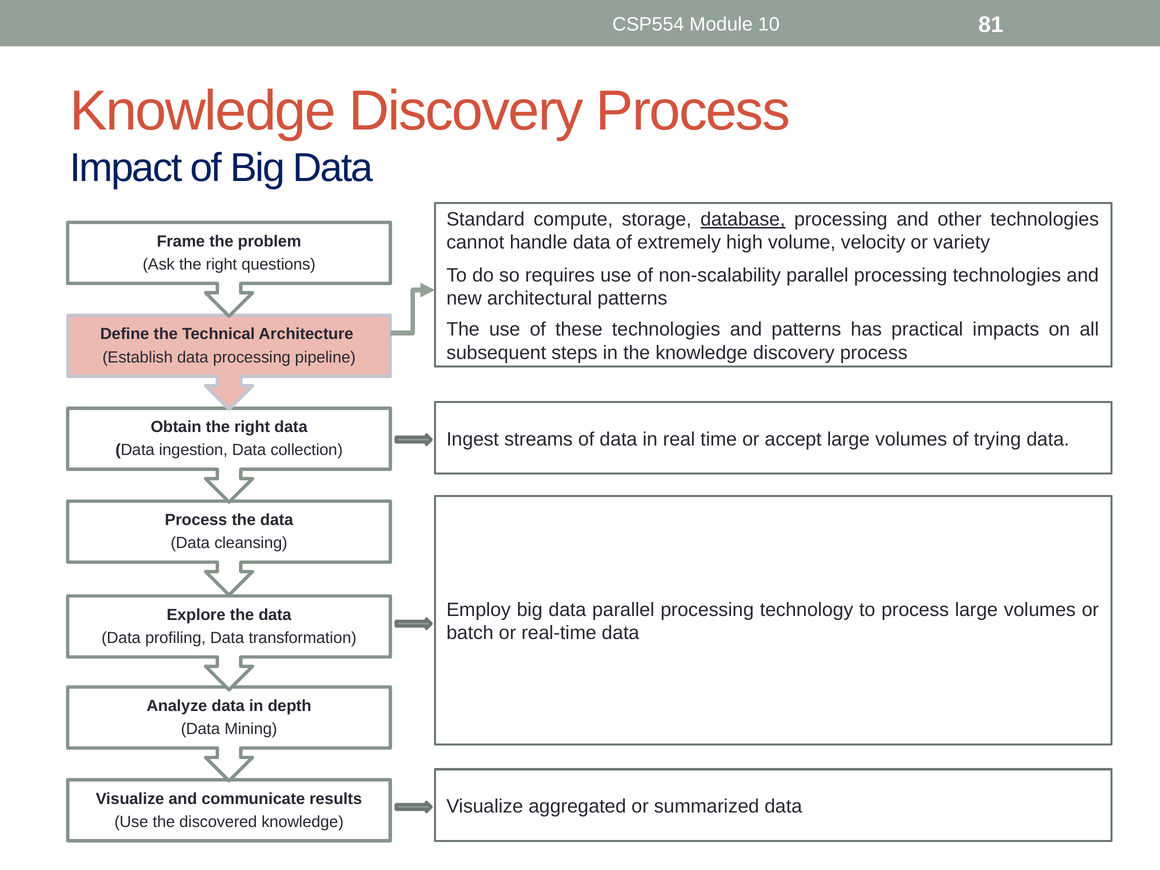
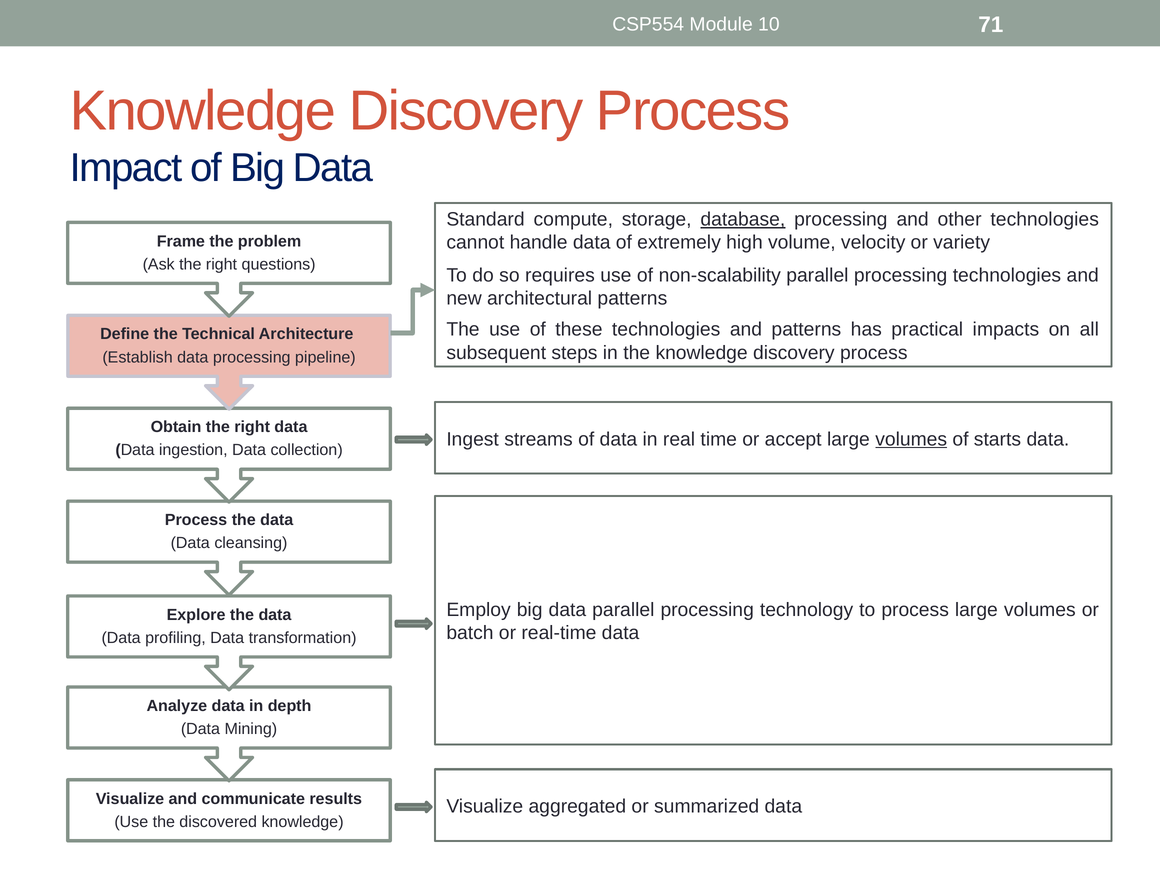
81: 81 -> 71 (991, 25)
volumes underline: none -> present (911, 439)
trying: trying -> starts (997, 439)
